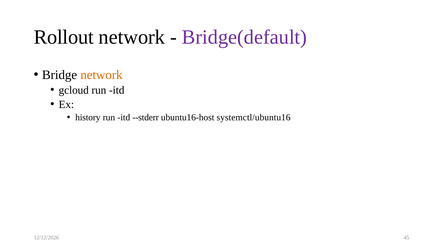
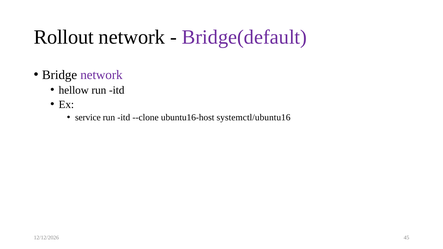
network colour: orange -> purple (101, 75)
gcloud: gcloud -> hellow (74, 90)
history: history -> service (88, 118)
--stderr: --stderr -> --clone (146, 118)
